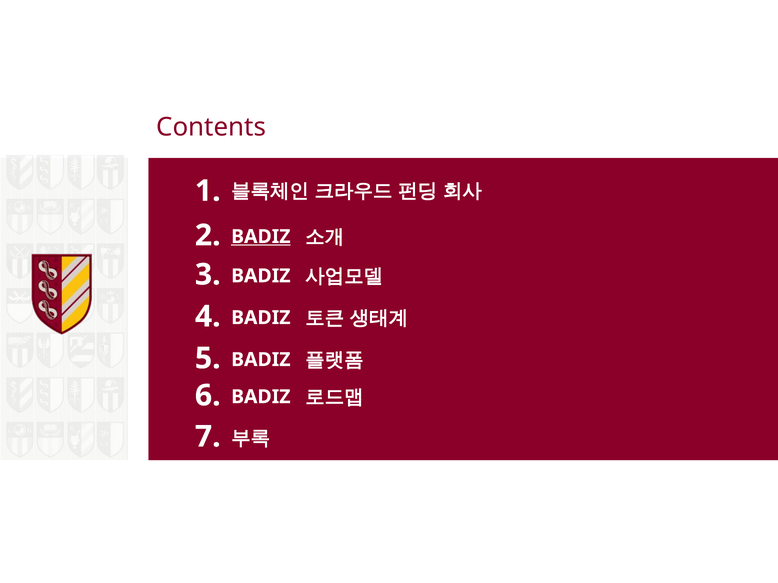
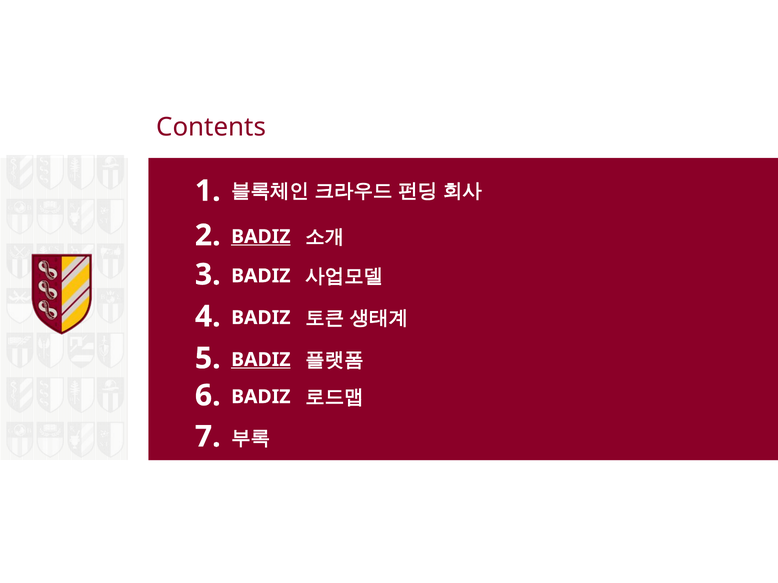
BADIZ underline: none -> present (261, 360)
